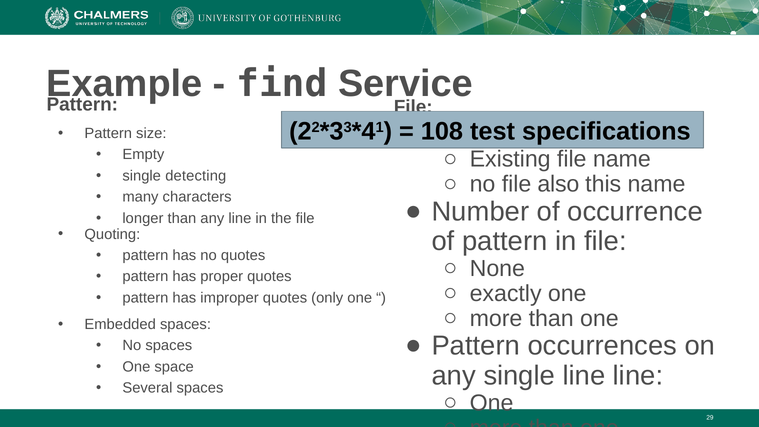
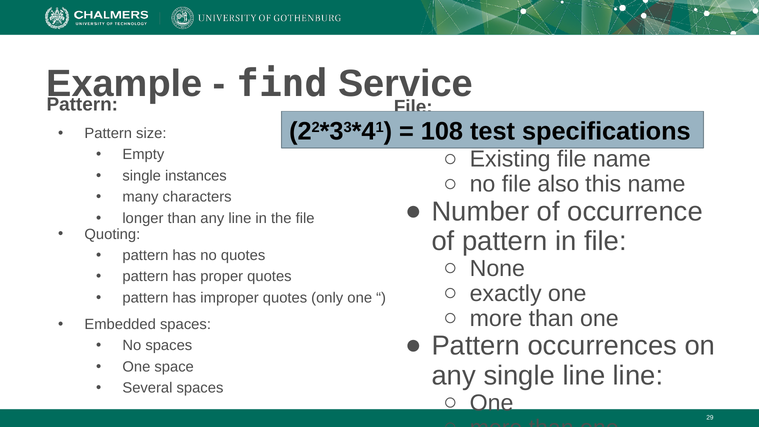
detecting: detecting -> instances (196, 176)
